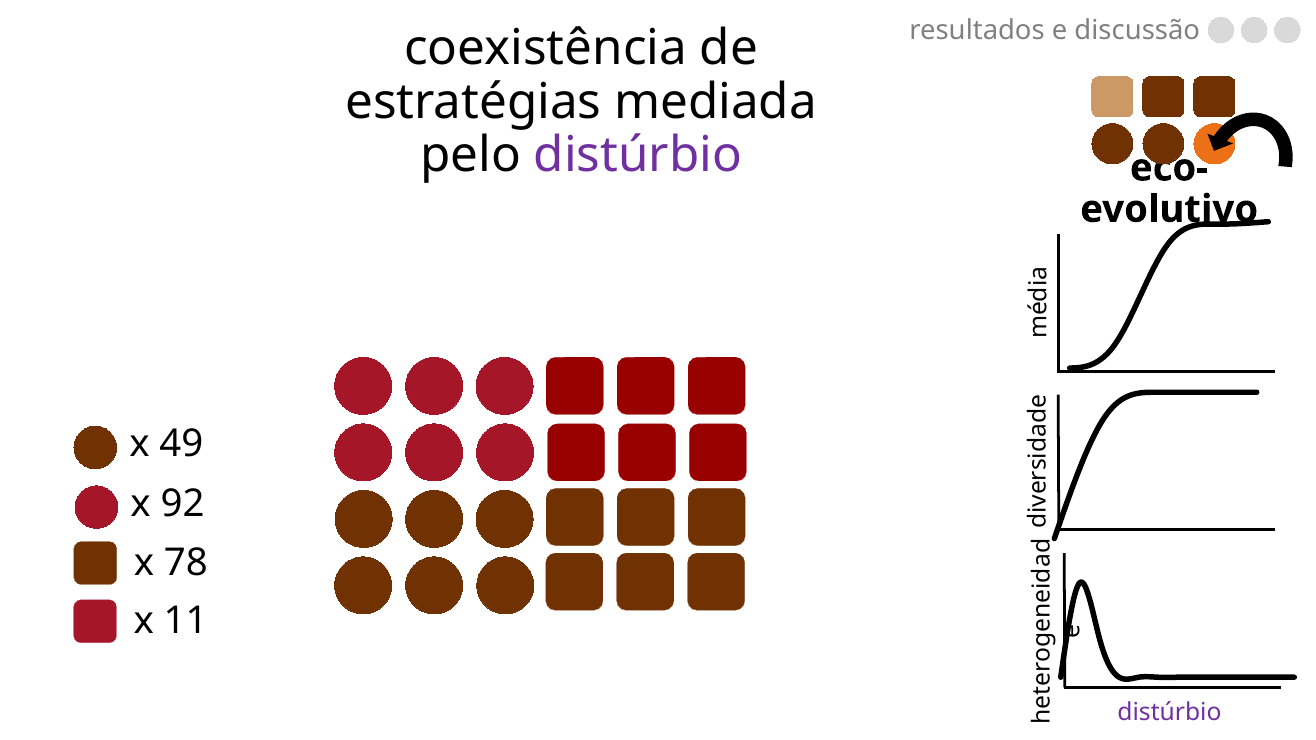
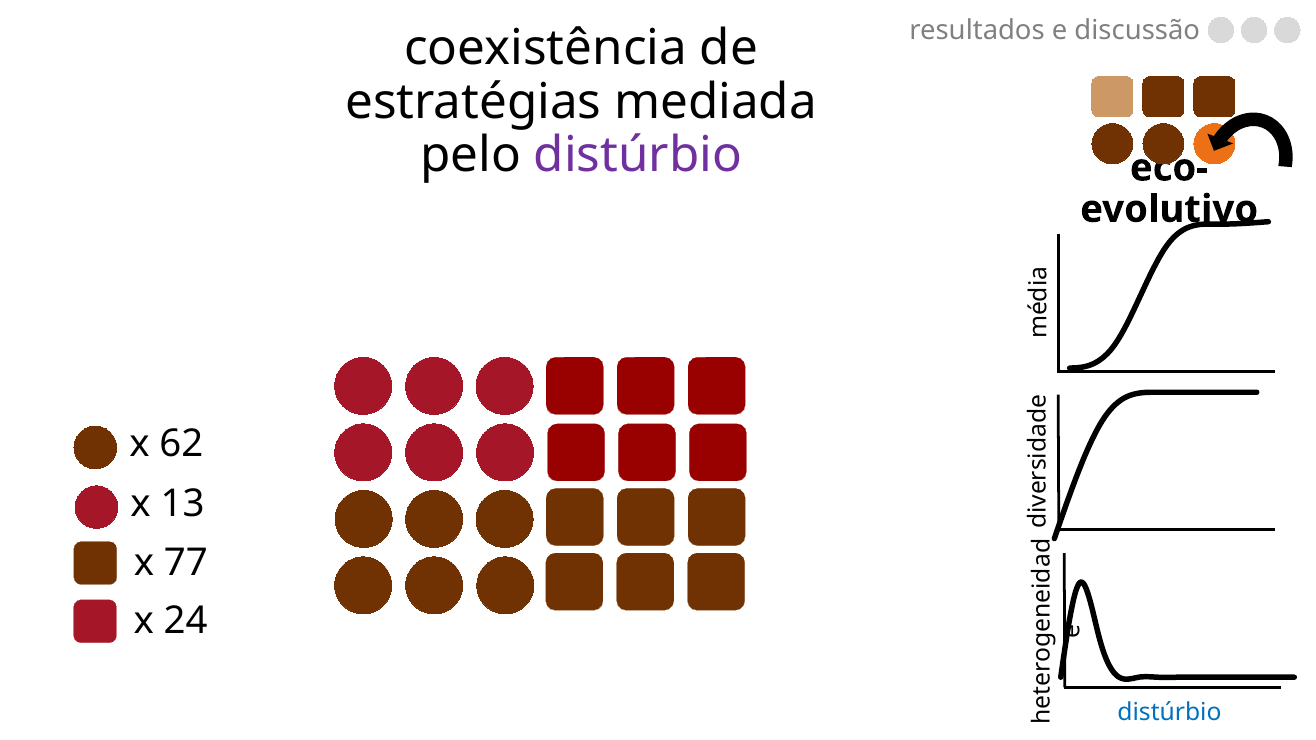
49: 49 -> 62 (181, 444)
92: 92 -> 13 (183, 504)
78: 78 -> 77 (186, 563)
11: 11 -> 24 (186, 621)
distúrbio colour: purple -> blue (1169, 713)
